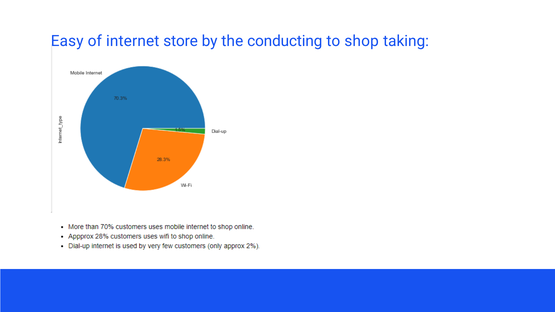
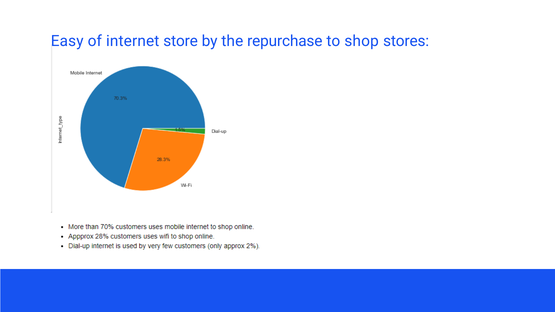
conducting: conducting -> repurchase (285, 41)
taking: taking -> stores (406, 41)
